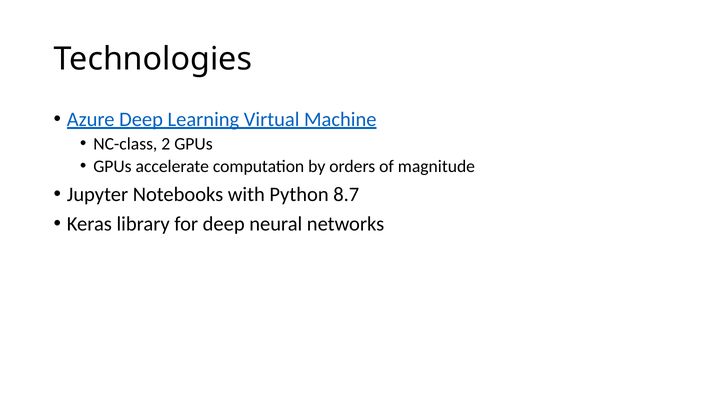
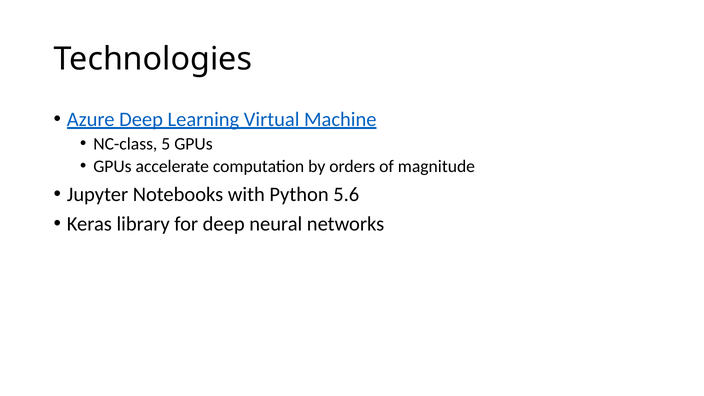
2: 2 -> 5 (166, 144)
8.7: 8.7 -> 5.6 (346, 194)
